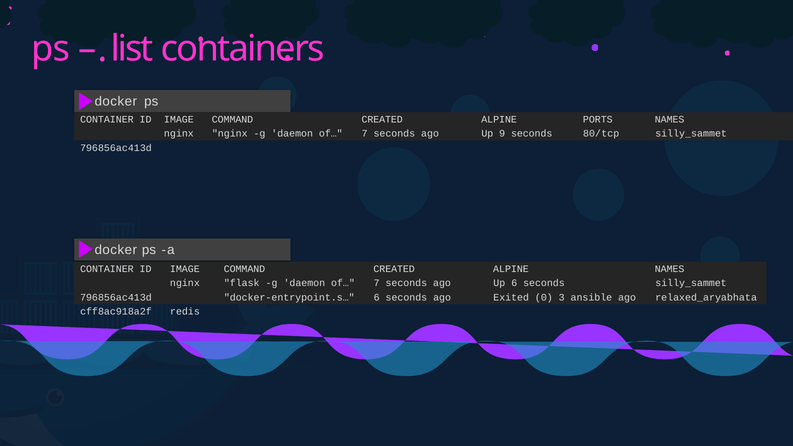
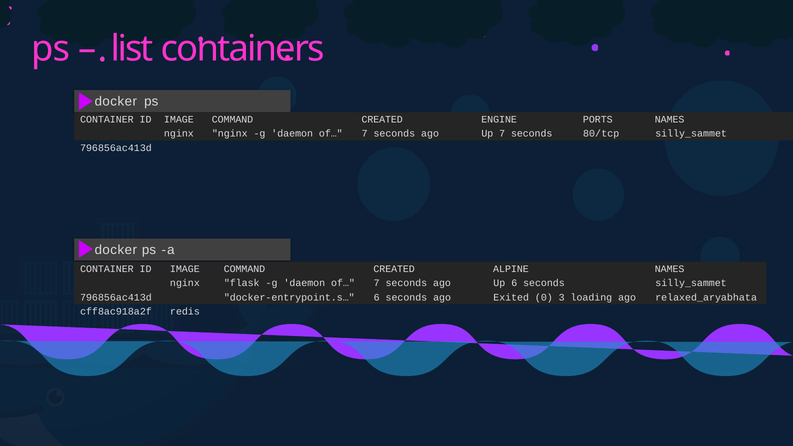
ALPINE: ALPINE -> ENGINE (499, 119)
Up 9: 9 -> 7 (502, 134)
ansible: ansible -> loading (591, 297)
